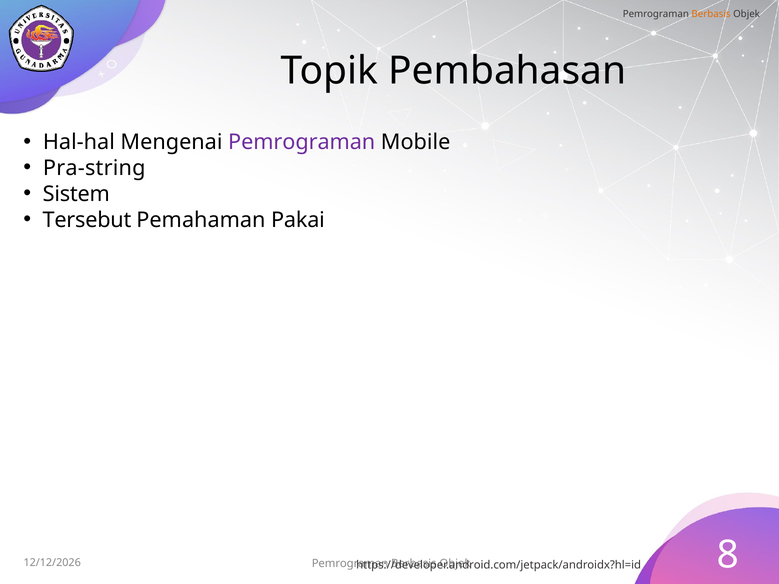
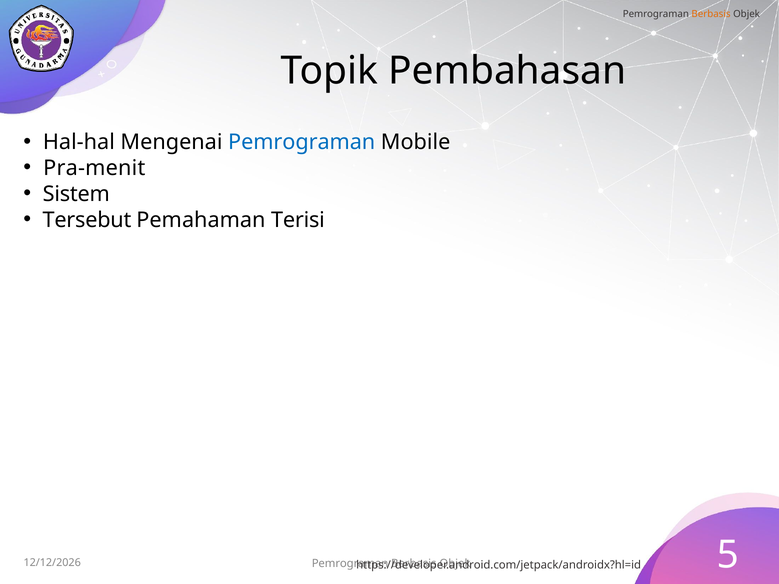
Pemrograman colour: purple -> blue (302, 142)
Pra-string: Pra-string -> Pra-menit (94, 168)
Pakai: Pakai -> Terisi (298, 220)
8: 8 -> 5 (728, 555)
